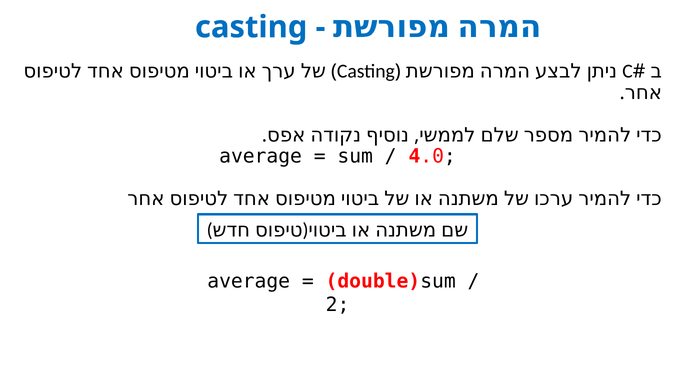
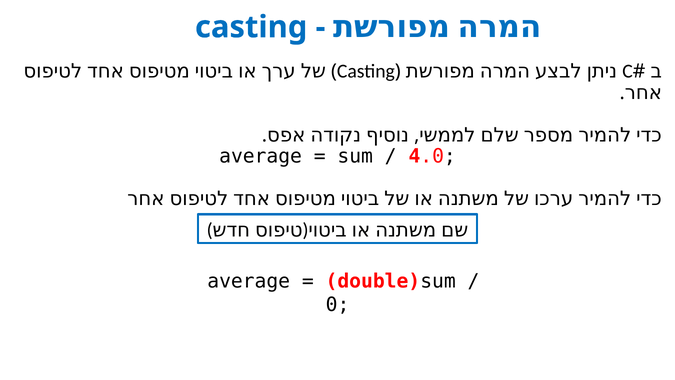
2: 2 -> 0 (338, 304)
